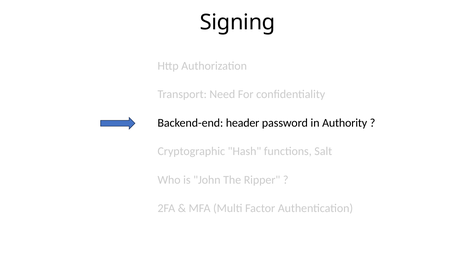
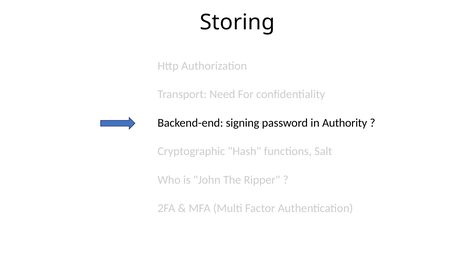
Signing: Signing -> Storing (237, 22)
header: header -> signing (243, 123)
